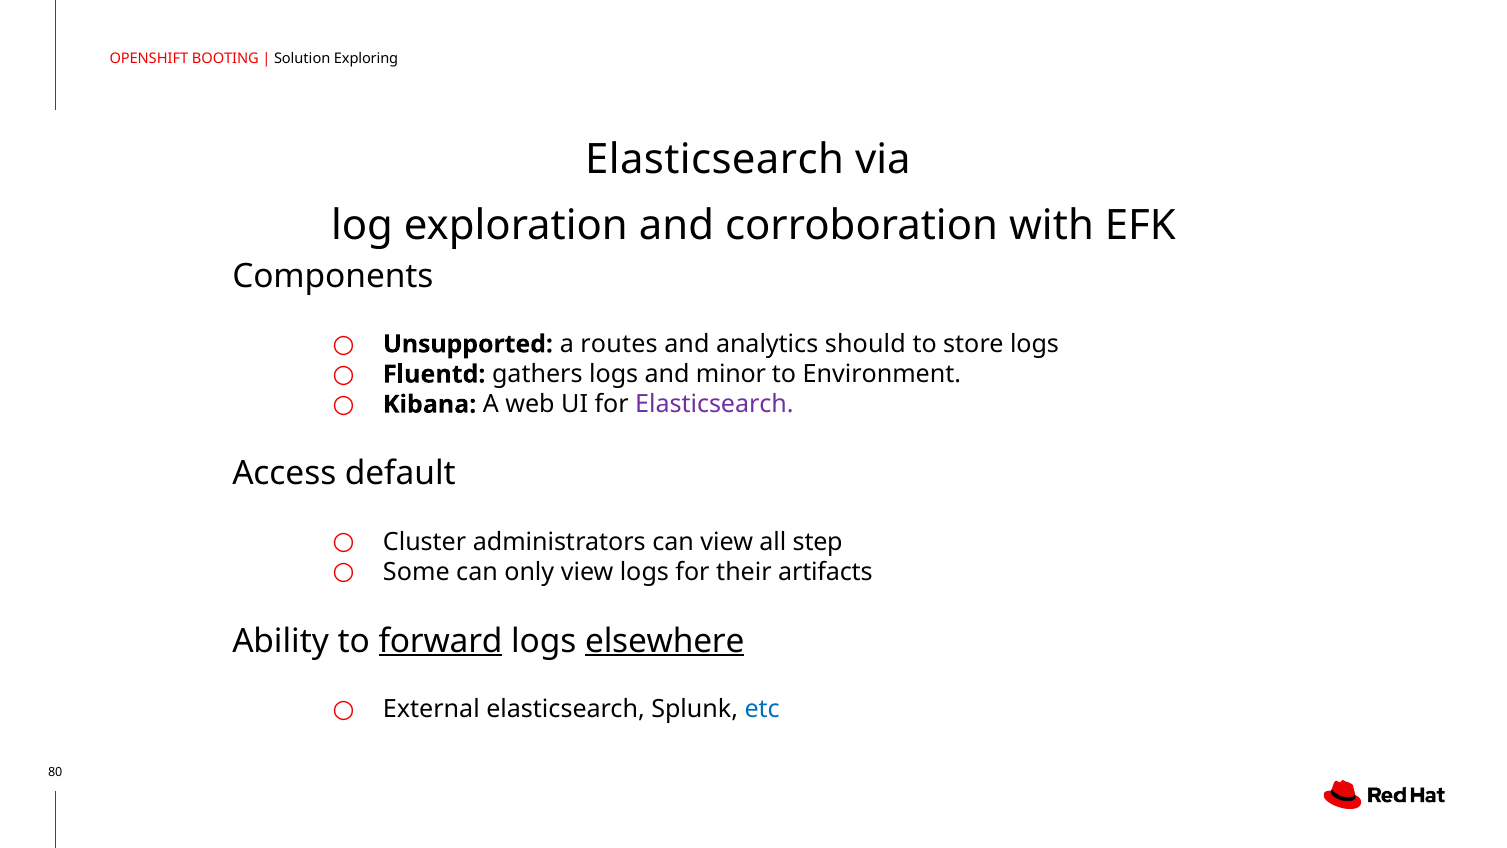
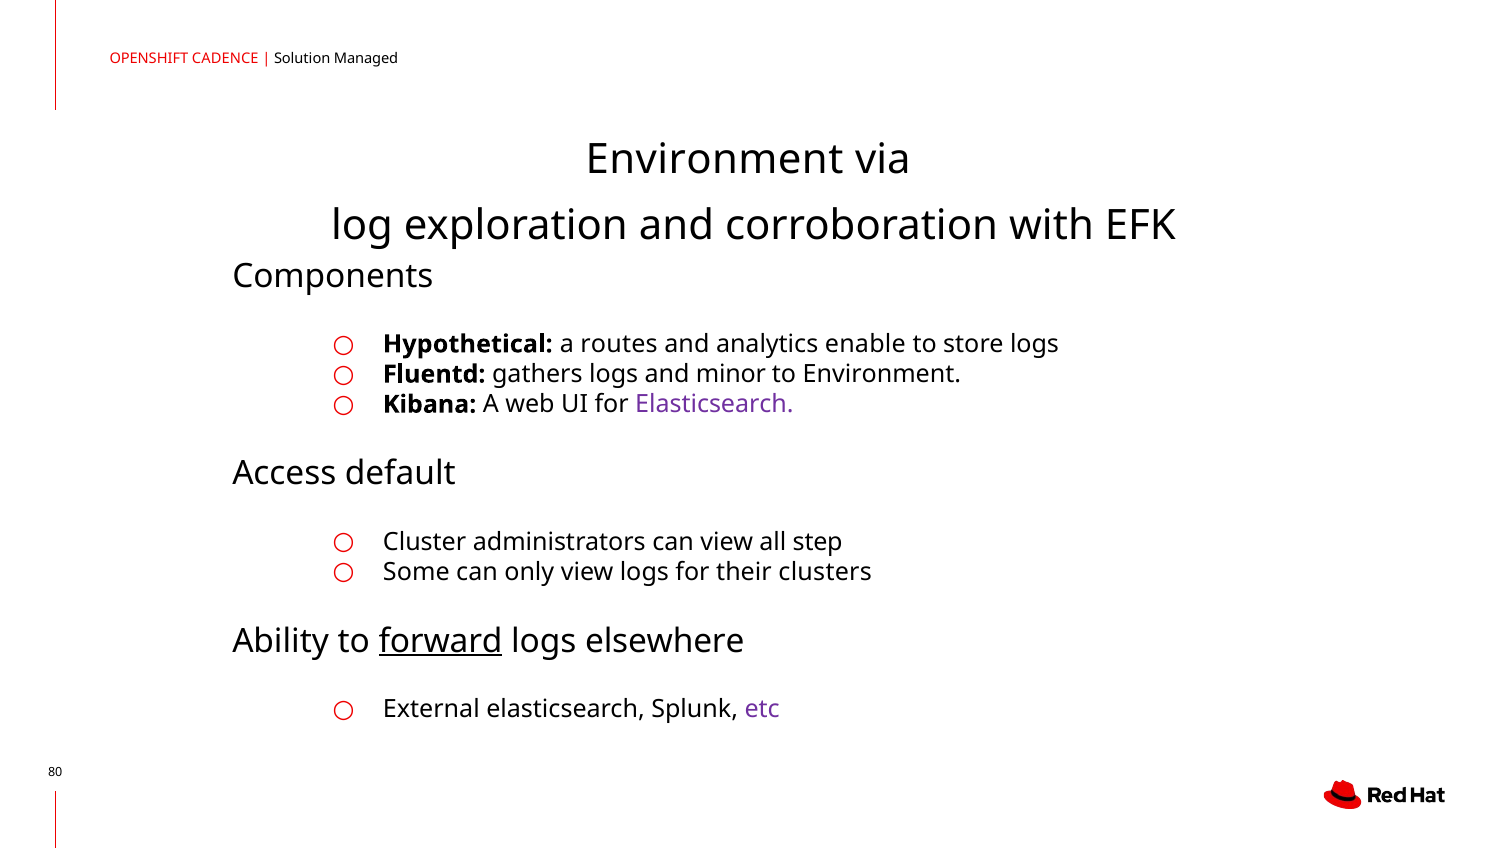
BOOTING: BOOTING -> CADENCE (225, 58)
Exploring: Exploring -> Managed (366, 58)
Elasticsearch: Elasticsearch -> Environment (715, 160)
Unsupported: Unsupported -> Hypothetical (468, 344)
should: should -> enable (865, 344)
artifacts: artifacts -> clusters (825, 572)
elsewhere underline: present -> none (665, 641)
etc colour: blue -> purple (762, 709)
